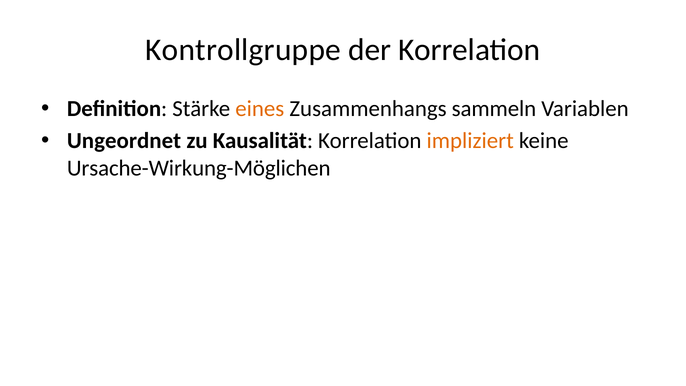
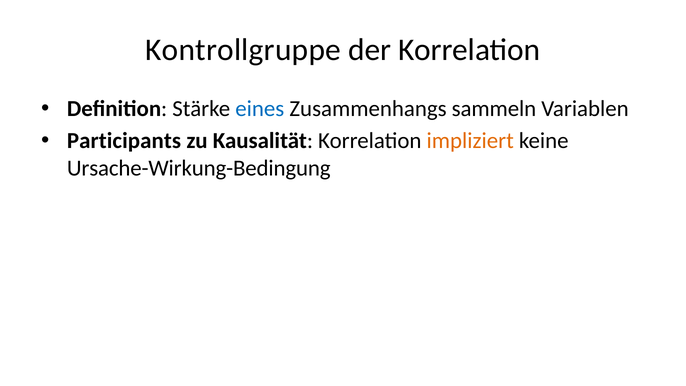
eines colour: orange -> blue (260, 109)
Ungeordnet: Ungeordnet -> Participants (124, 141)
Ursache-Wirkung-Möglichen: Ursache-Wirkung-Möglichen -> Ursache-Wirkung-Bedingung (199, 168)
